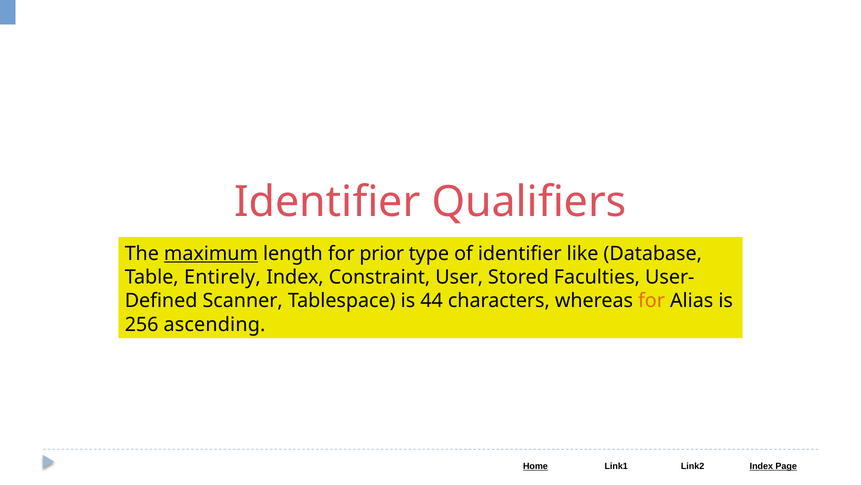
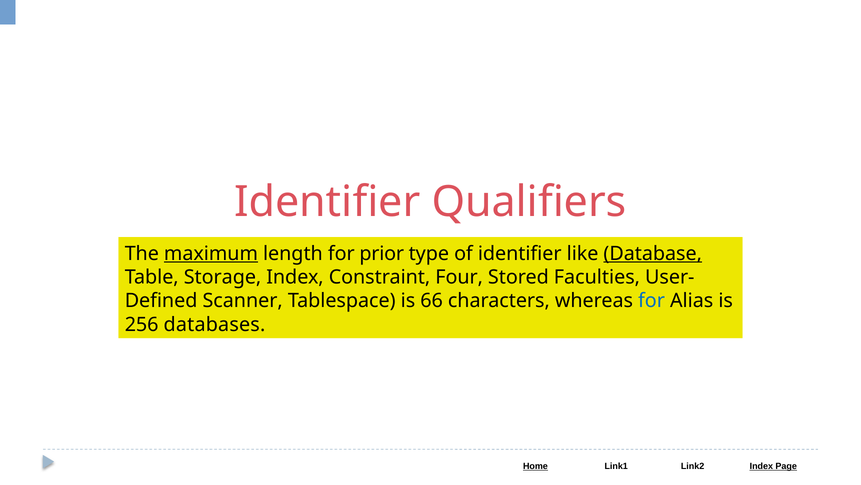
Database underline: none -> present (653, 253)
Entirely: Entirely -> Storage (223, 277)
User: User -> Four (459, 277)
44: 44 -> 66 (432, 300)
for colour: orange -> blue (652, 300)
ascending: ascending -> databases (214, 324)
